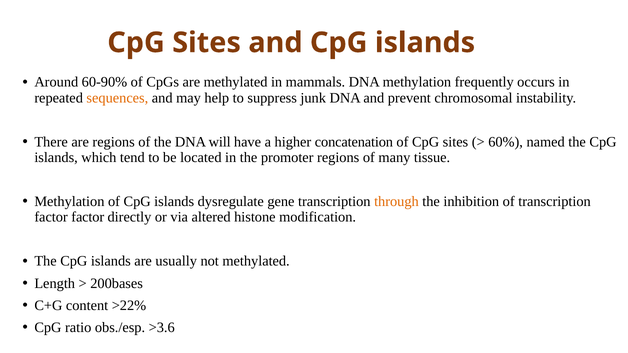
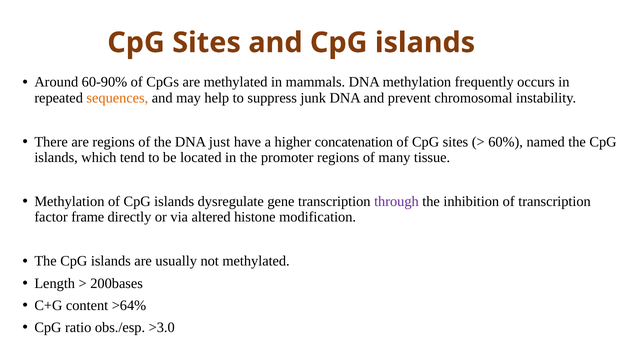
will: will -> just (220, 142)
through colour: orange -> purple (396, 202)
factor factor: factor -> frame (88, 217)
>22%: >22% -> >64% (129, 306)
>3.6: >3.6 -> >3.0 (162, 328)
